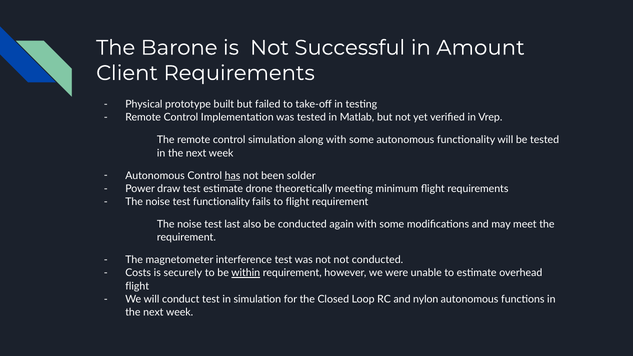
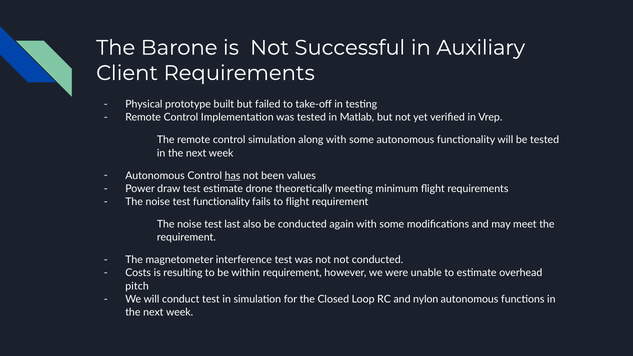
Amount: Amount -> Auxiliary (481, 48)
solder: solder -> values (301, 176)
securely: securely -> resulting (183, 273)
within underline: present -> none (246, 273)
flight: flight -> pitch (137, 286)
